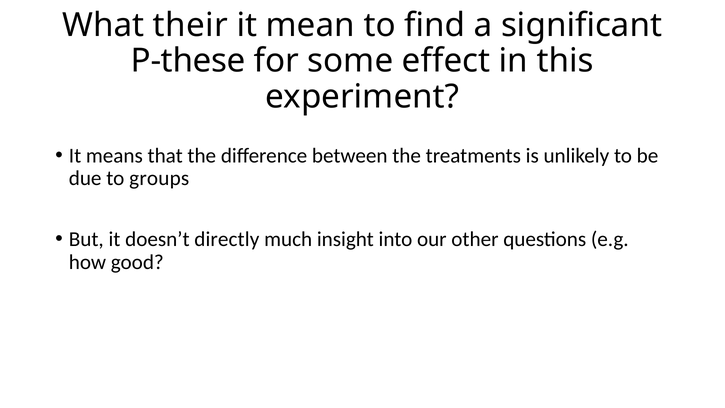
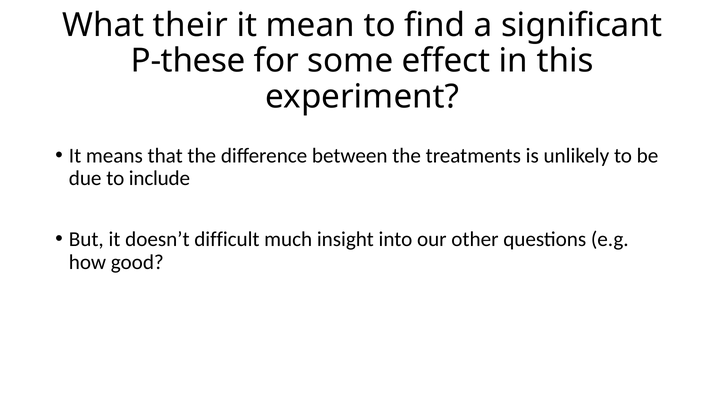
groups: groups -> include (159, 178)
directly: directly -> difficult (227, 239)
